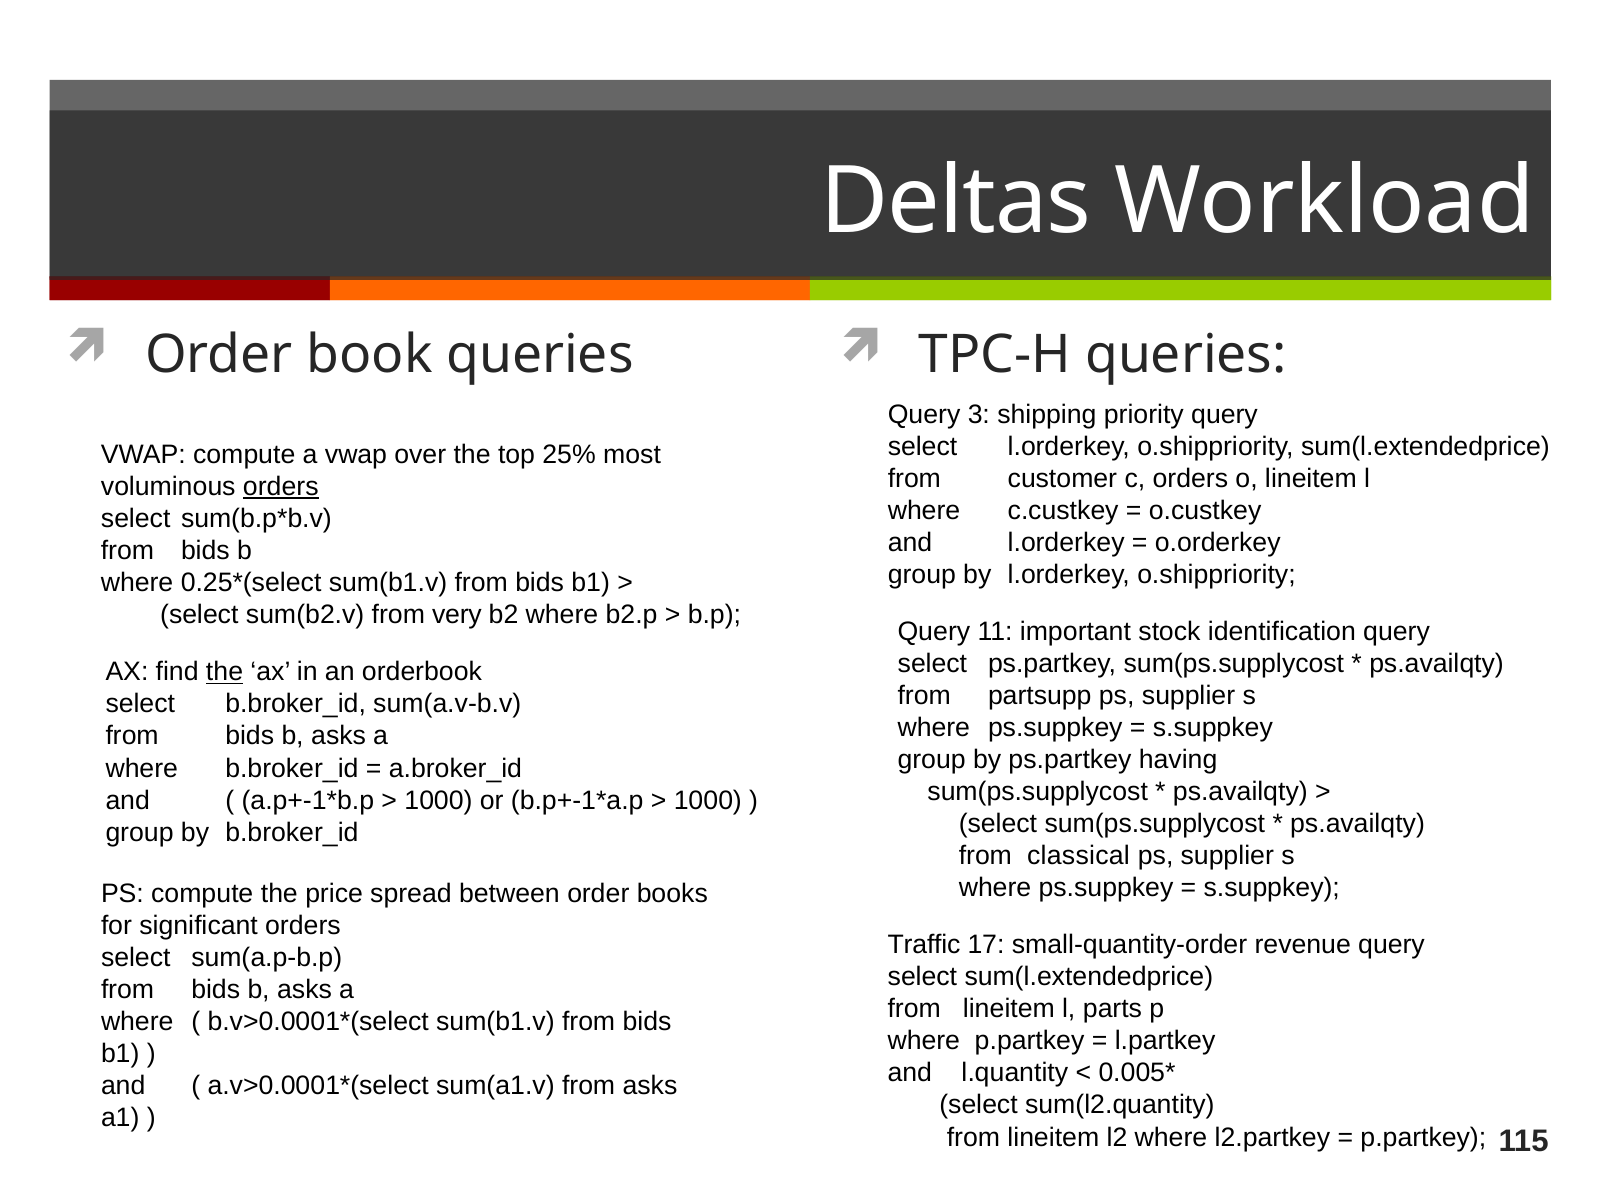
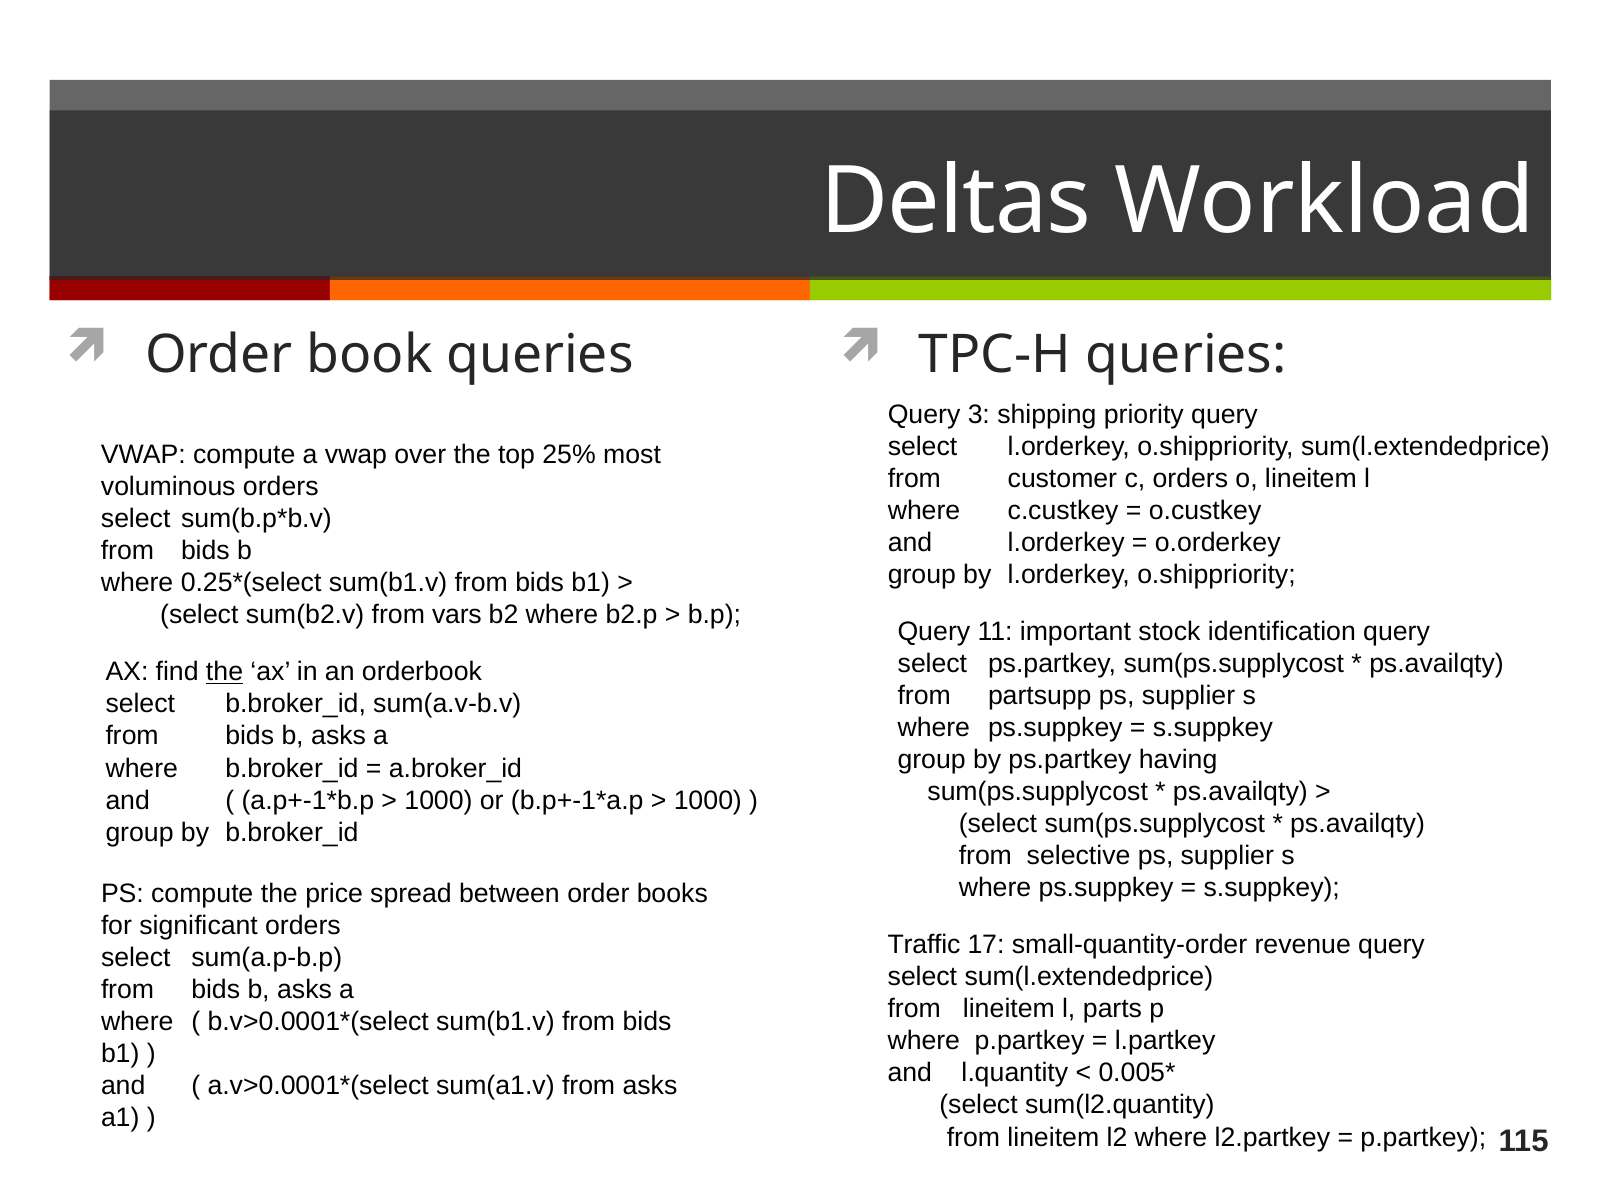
orders underline: present -> none (281, 486)
very: very -> vars (457, 614)
classical: classical -> selective (1079, 855)
